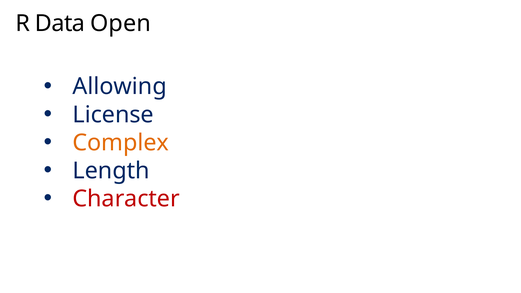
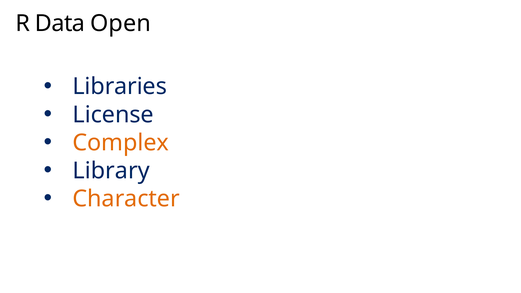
Allowing: Allowing -> Libraries (120, 87)
Length: Length -> Library (111, 171)
Character colour: red -> orange (126, 199)
